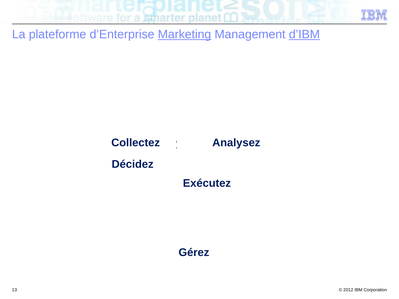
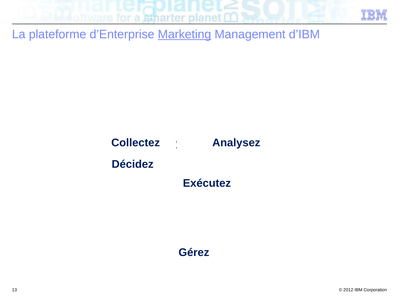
d’IBM underline: present -> none (304, 34)
